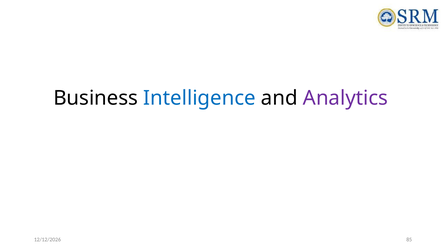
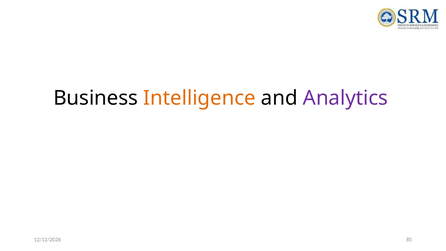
Intelligence colour: blue -> orange (200, 98)
